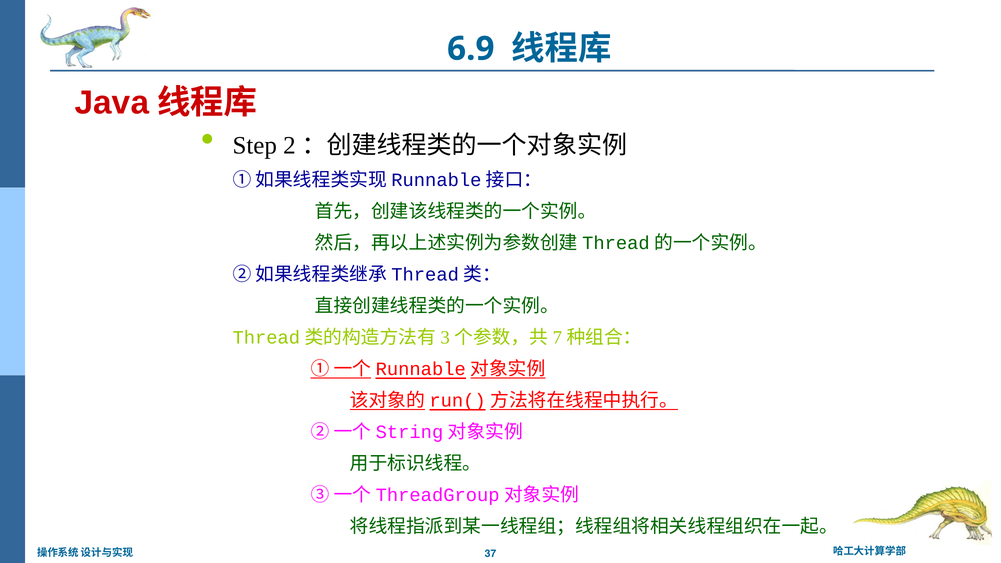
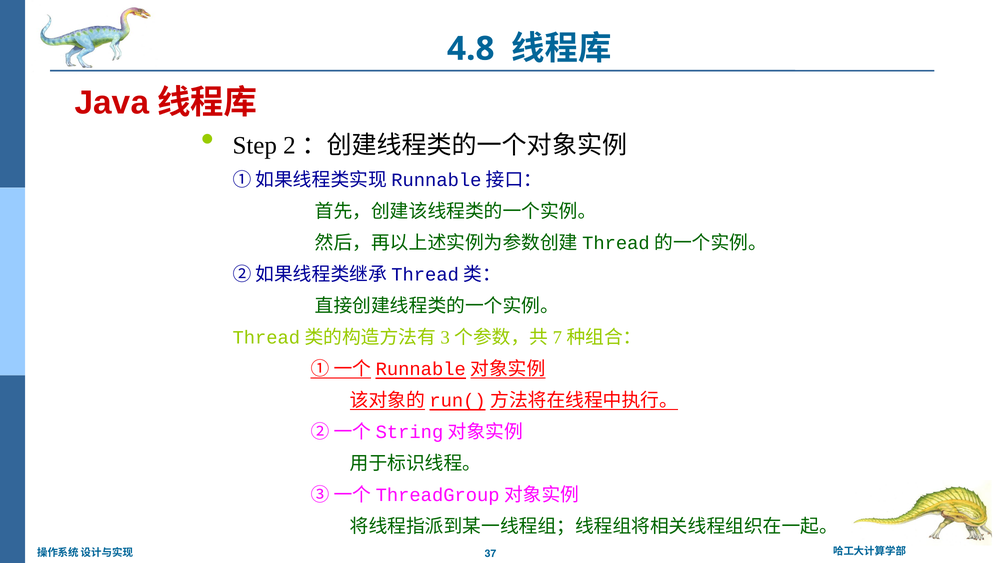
6.9: 6.9 -> 4.8 (471, 49)
